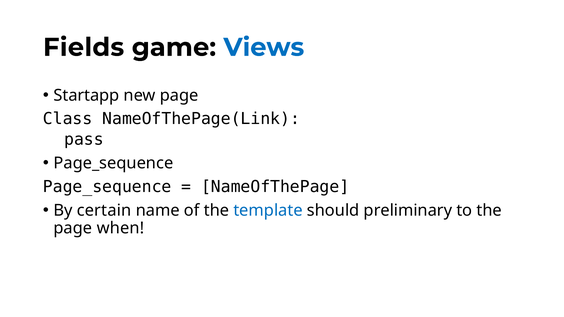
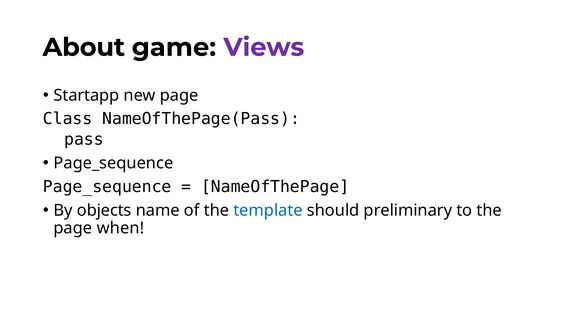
Fields: Fields -> About (84, 47)
Views colour: blue -> purple (264, 47)
NameOfThePage(Link: NameOfThePage(Link -> NameOfThePage(Pass (201, 119)
certain: certain -> objects (104, 210)
